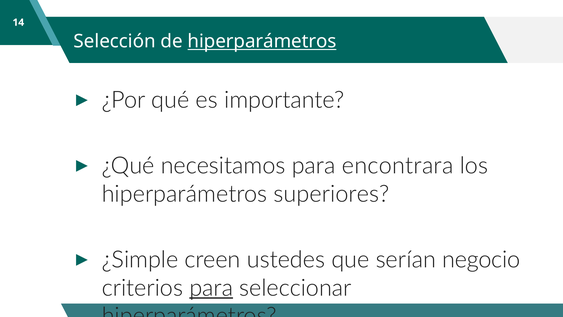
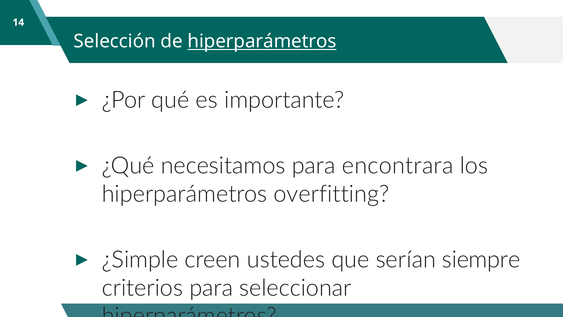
superiores: superiores -> overfitting (331, 194)
negocio: negocio -> siempre (481, 260)
para underline: present -> none (211, 288)
